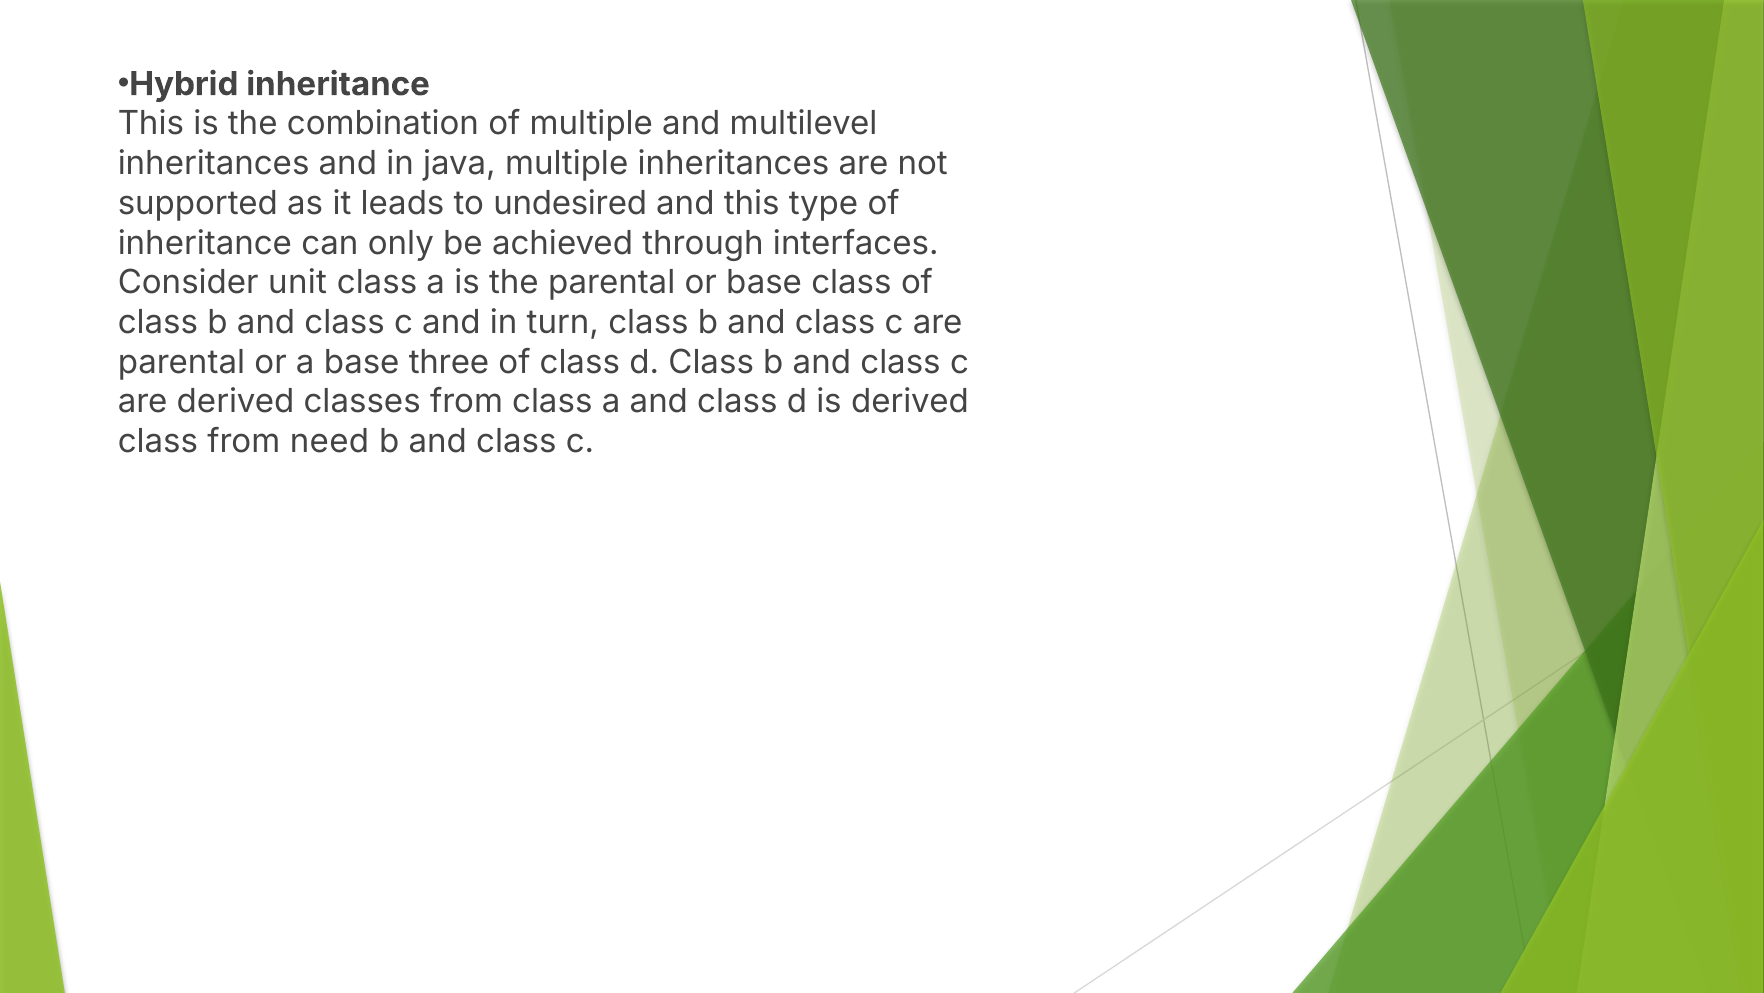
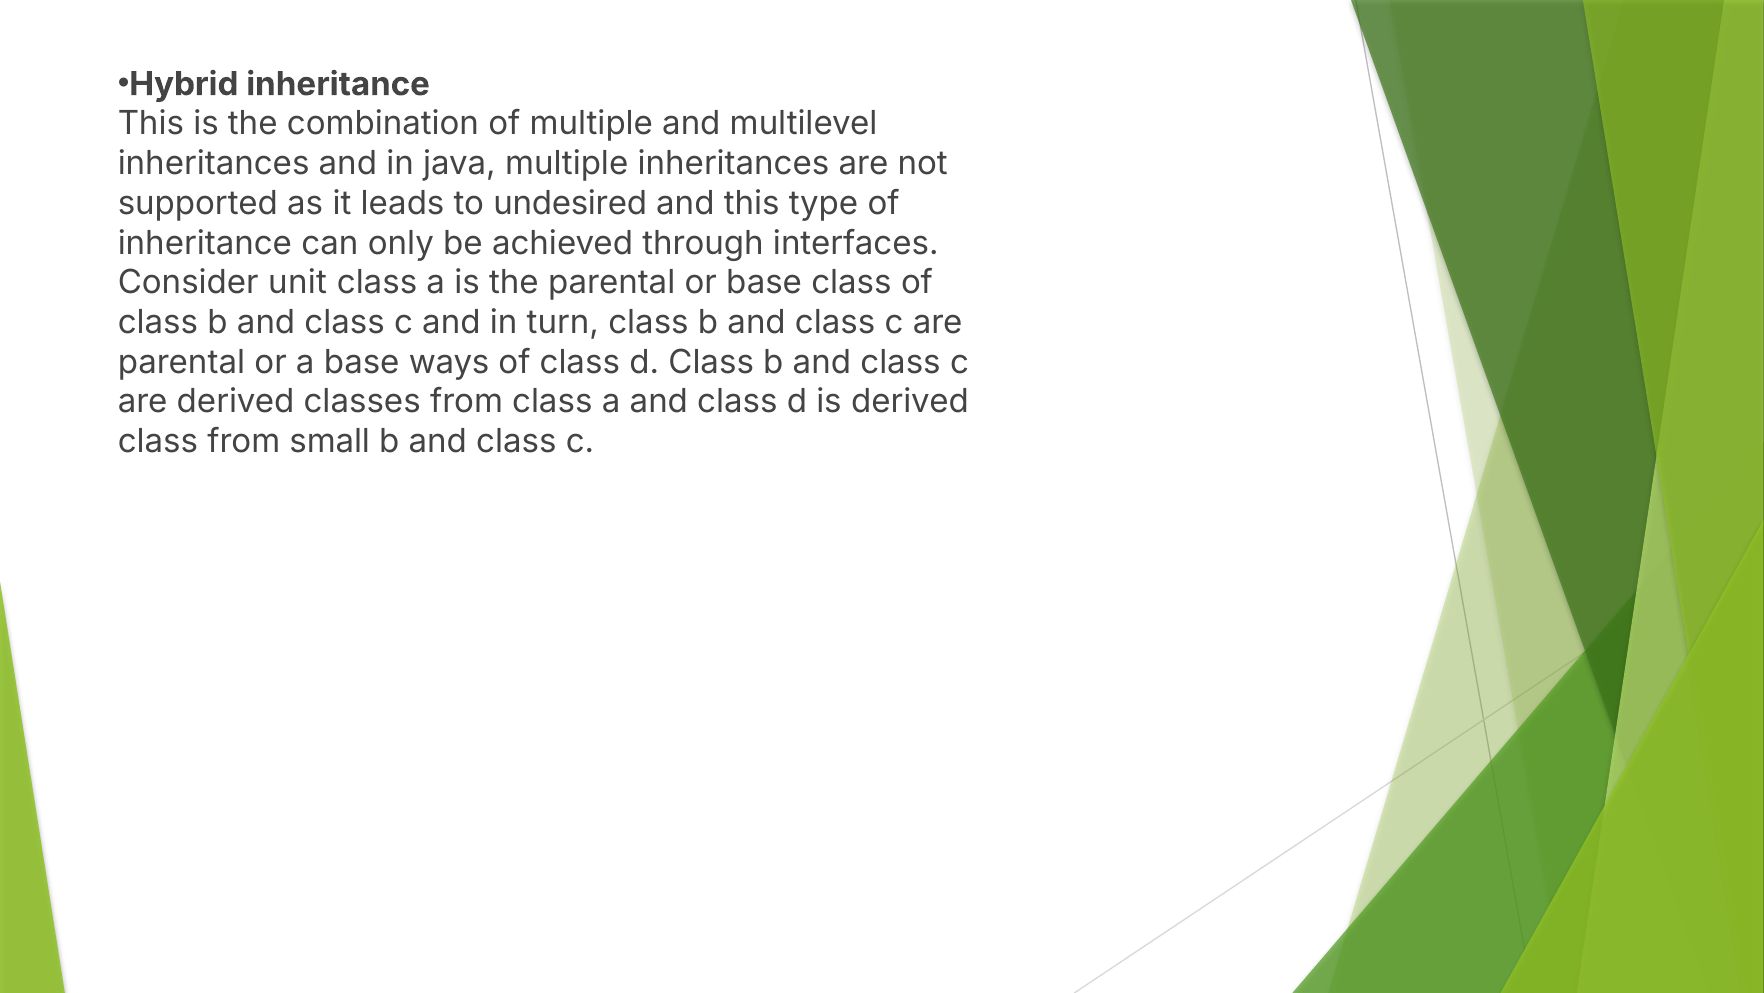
three: three -> ways (449, 362)
need: need -> small (330, 441)
